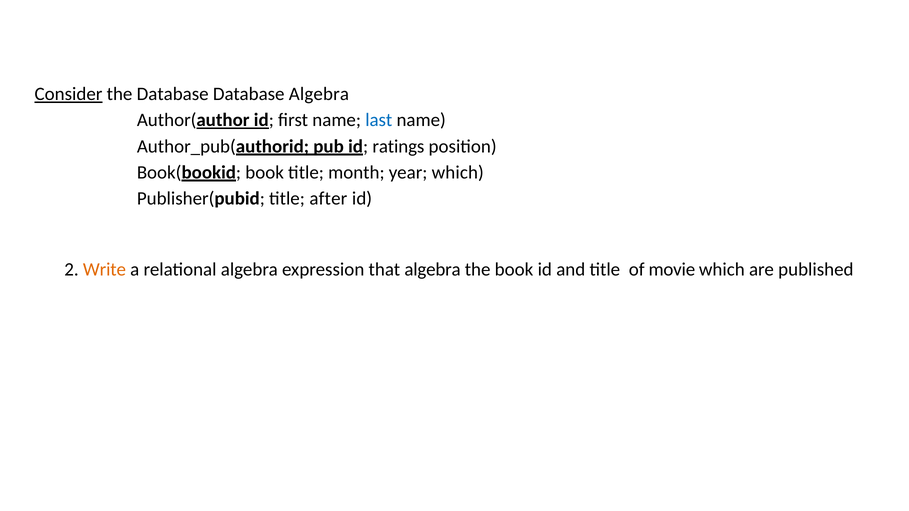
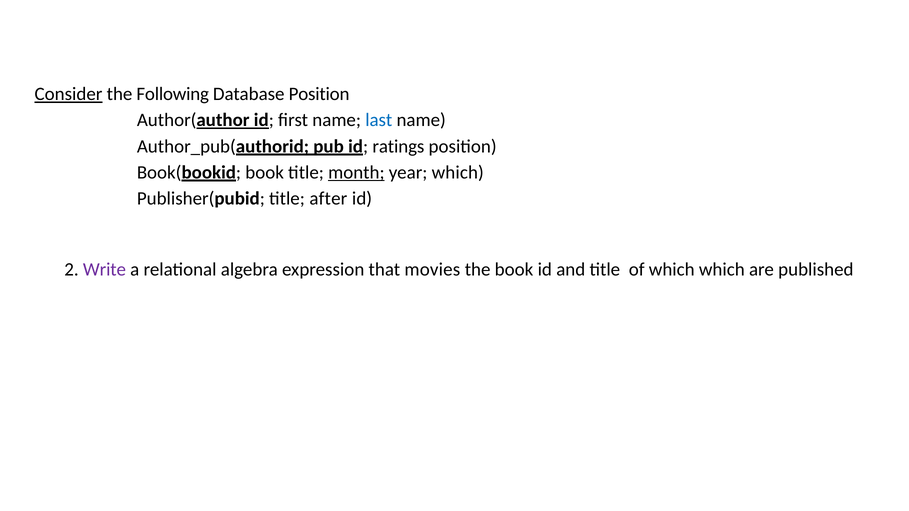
the Database: Database -> Following (173, 94)
Database Algebra: Algebra -> Position (319, 94)
month underline: none -> present (356, 173)
Write colour: orange -> purple (104, 270)
that algebra: algebra -> movies (432, 270)
of movie: movie -> which (672, 270)
